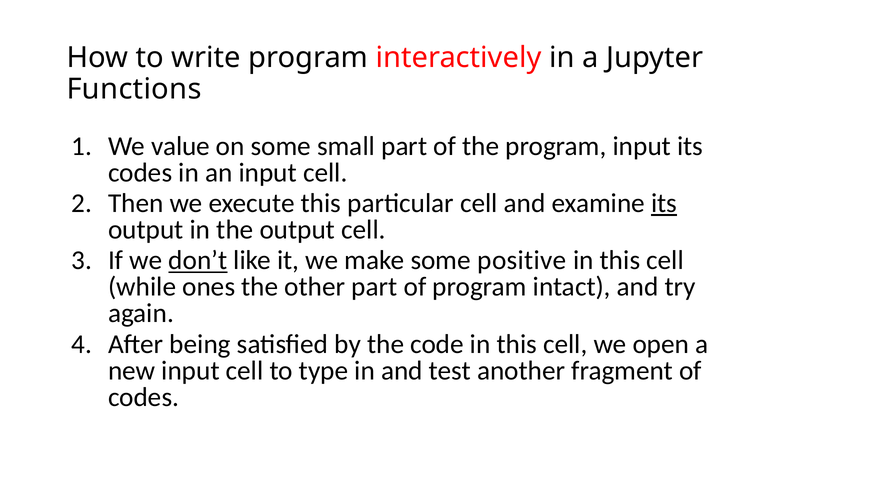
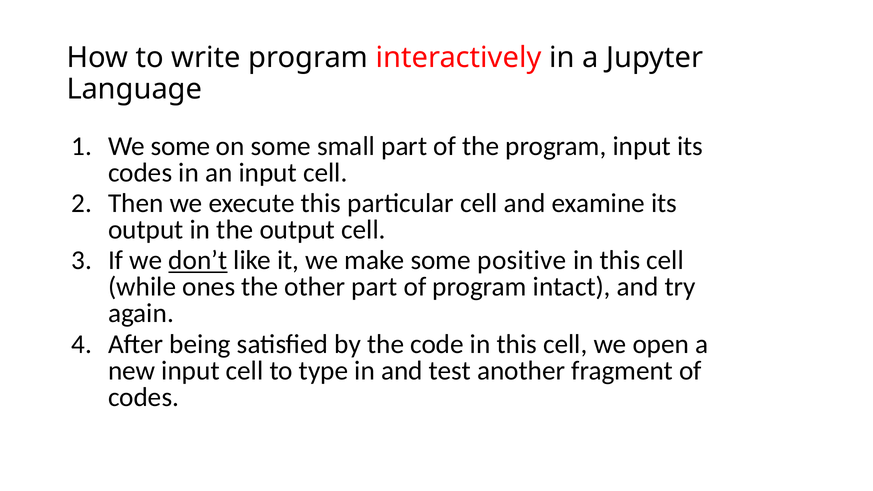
Functions: Functions -> Language (134, 89)
We value: value -> some (180, 146)
its underline: present -> none (664, 203)
